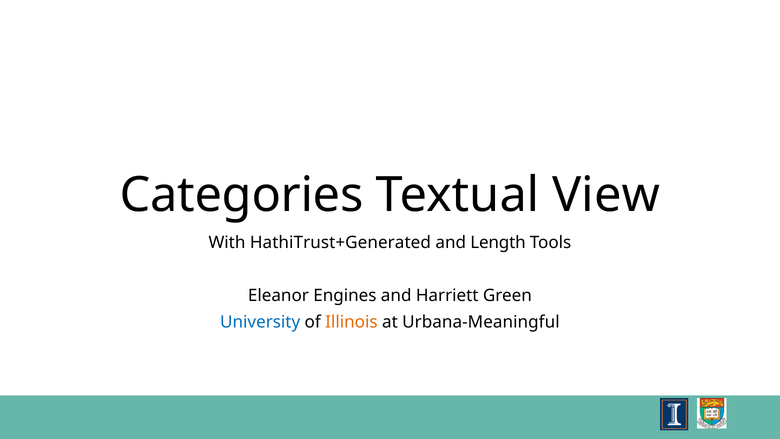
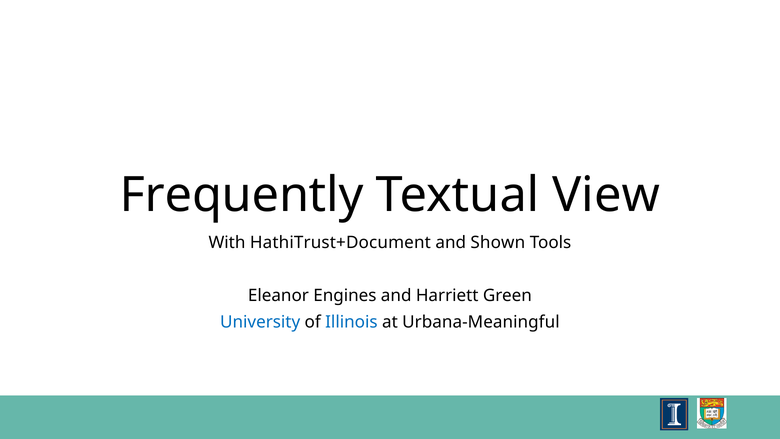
Categories: Categories -> Frequently (242, 195)
HathiTrust+Generated: HathiTrust+Generated -> HathiTrust+Document (340, 242)
Length: Length -> Shown (498, 242)
Illinois colour: orange -> blue (351, 322)
